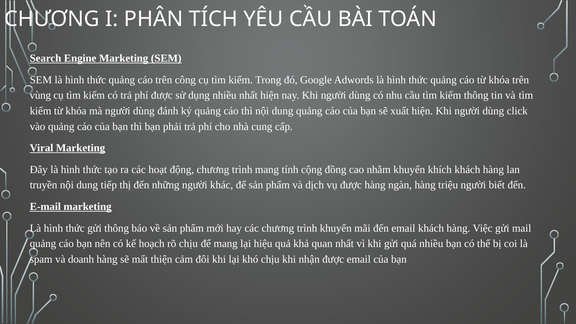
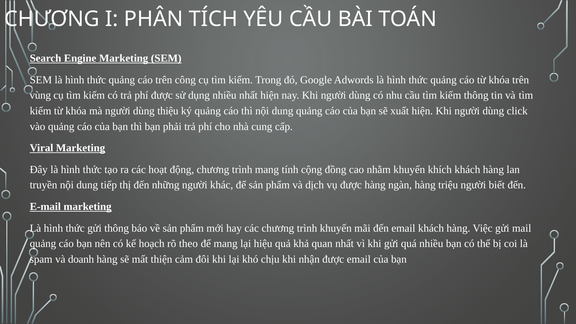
đánh: đánh -> thiệu (168, 111)
rõ chịu: chịu -> theo (188, 244)
